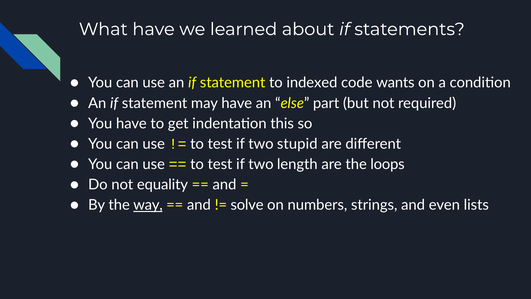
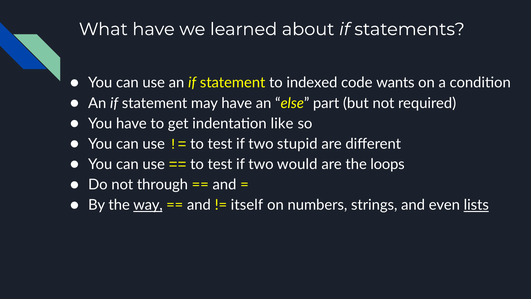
this: this -> like (282, 123)
length: length -> would (297, 164)
equality: equality -> through (162, 184)
solve: solve -> itself (247, 205)
lists underline: none -> present (476, 205)
